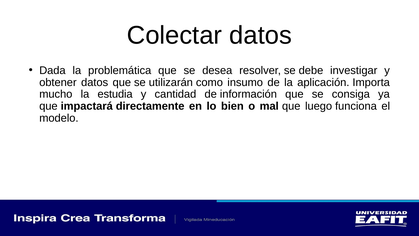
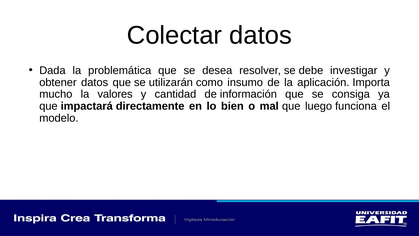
estudia: estudia -> valores (115, 94)
